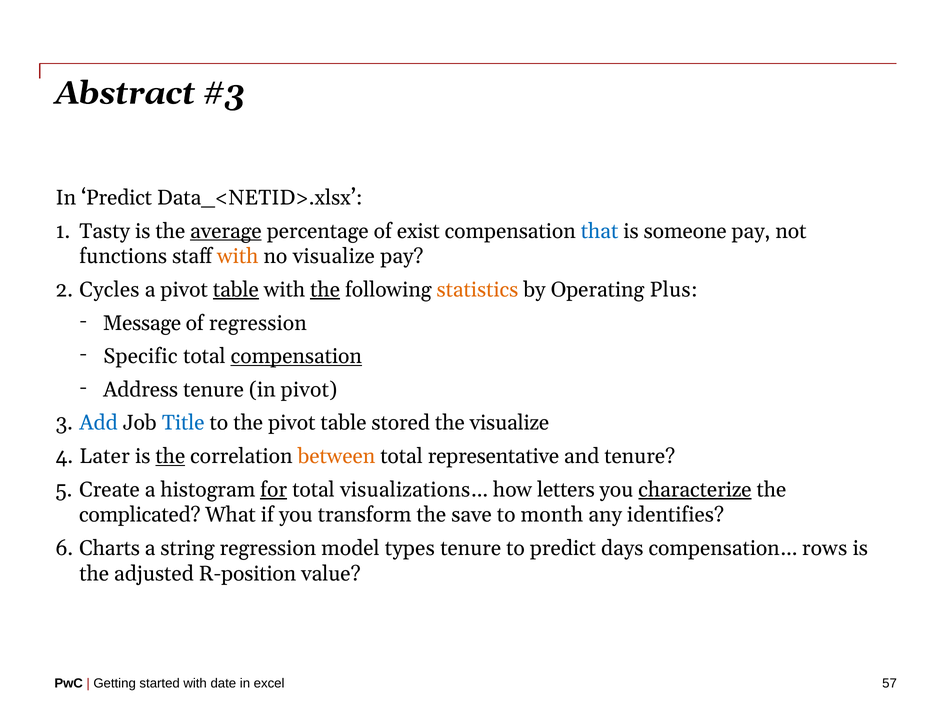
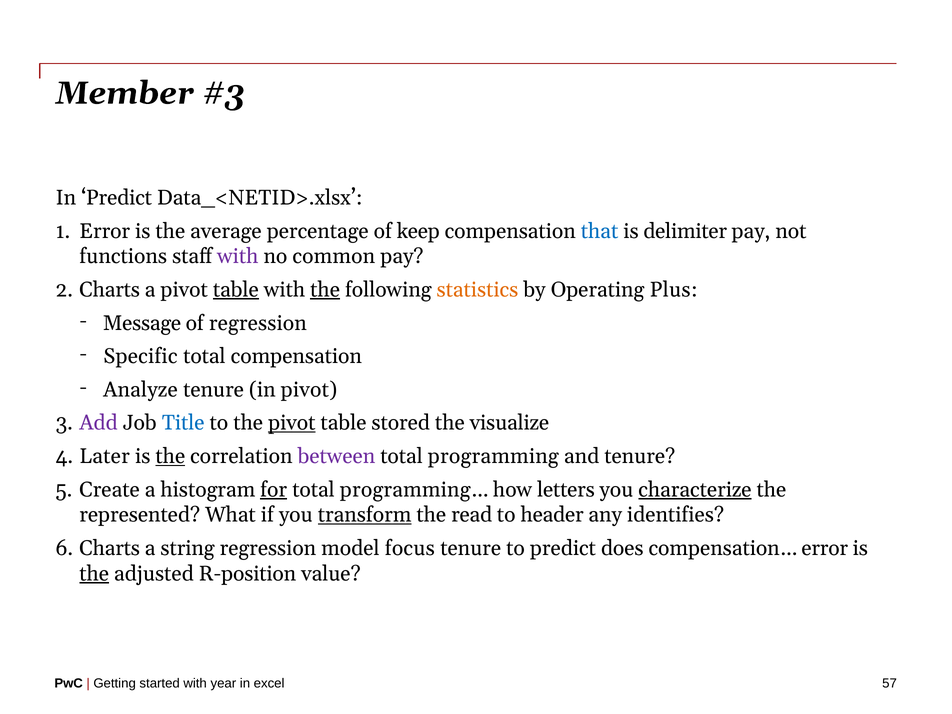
Abstract: Abstract -> Member (125, 93)
Tasty: Tasty -> Error (105, 231)
average underline: present -> none (226, 231)
exist: exist -> keep (418, 231)
someone: someone -> delimiter (685, 231)
with colour: orange -> purple (238, 256)
no visualize: visualize -> common (334, 256)
Cycles: Cycles -> Charts (110, 290)
compensation underline: present -> none (296, 356)
Address: Address -> Analyze (140, 390)
Add colour: blue -> purple (99, 423)
pivot underline: none -> present (292, 423)
between colour: orange -> purple (336, 456)
representative: representative -> programming (493, 456)
visualizations…: visualizations… -> programming… (414, 490)
complicated: complicated -> represented (140, 515)
transform underline: none -> present (365, 515)
save: save -> read (472, 515)
month: month -> header (552, 515)
types: types -> focus (410, 548)
days: days -> does (622, 548)
compensation… rows: rows -> error (825, 548)
the underline: none -> present (94, 574)
date: date -> year (223, 683)
